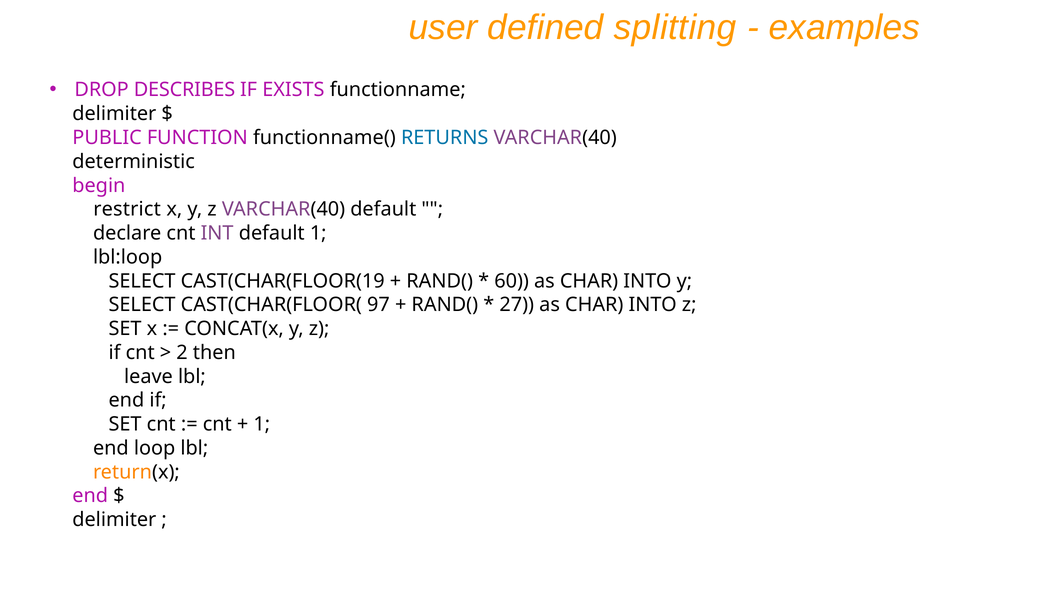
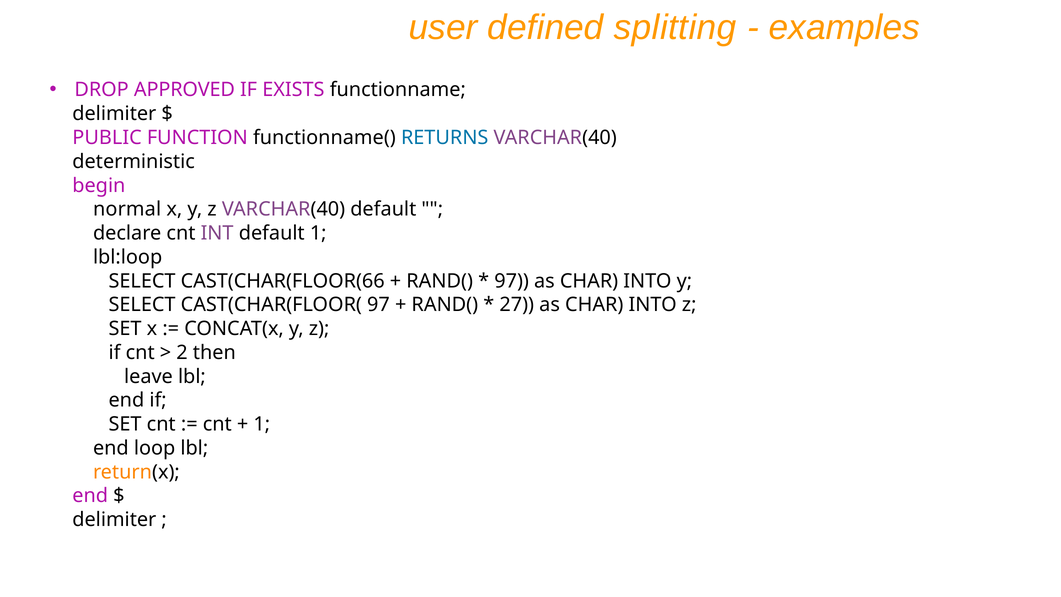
DESCRIBES: DESCRIBES -> APPROVED (185, 90)
restrict: restrict -> normal (127, 209)
CAST(CHAR(FLOOR(19: CAST(CHAR(FLOOR(19 -> CAST(CHAR(FLOOR(66 (283, 281)
60: 60 -> 97 (512, 281)
